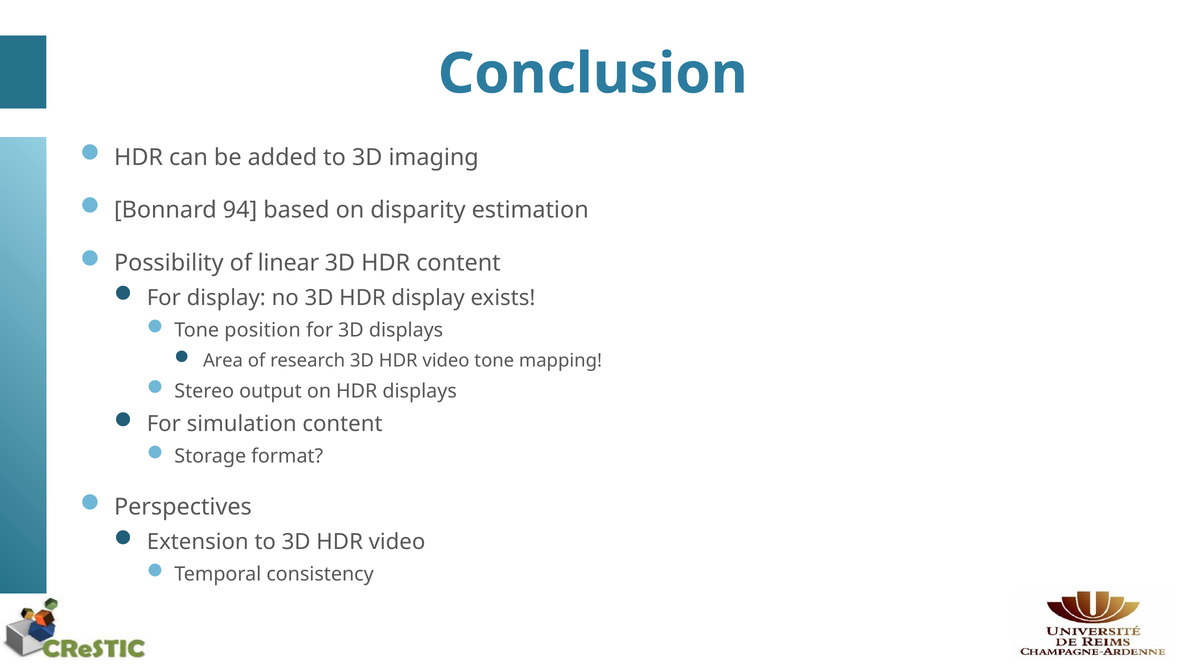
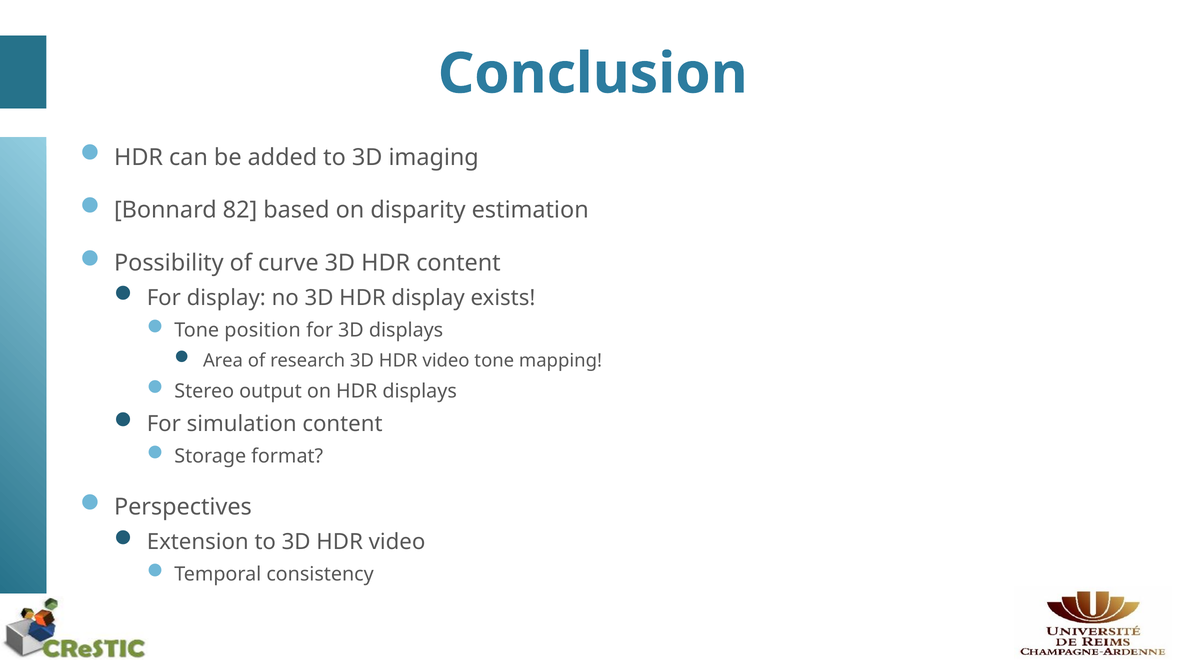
94: 94 -> 82 (240, 210)
linear: linear -> curve (288, 263)
